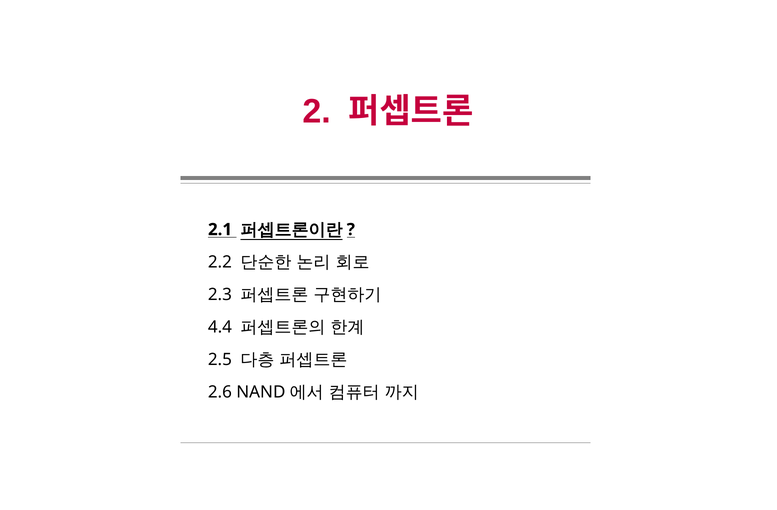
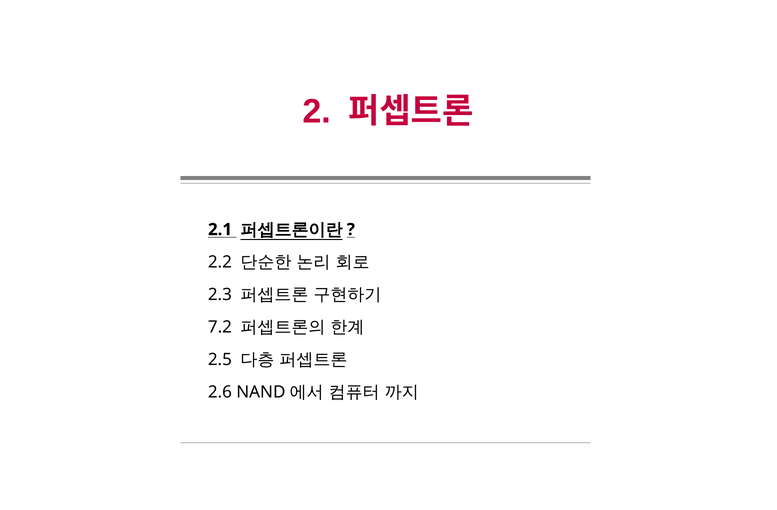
4.4: 4.4 -> 7.2 (220, 327)
